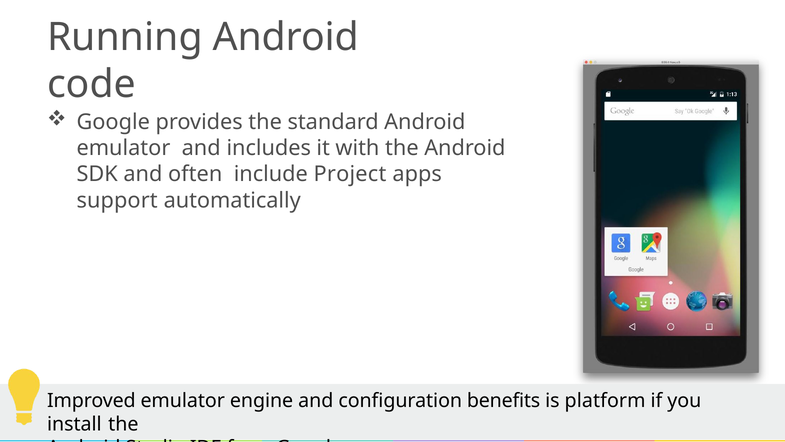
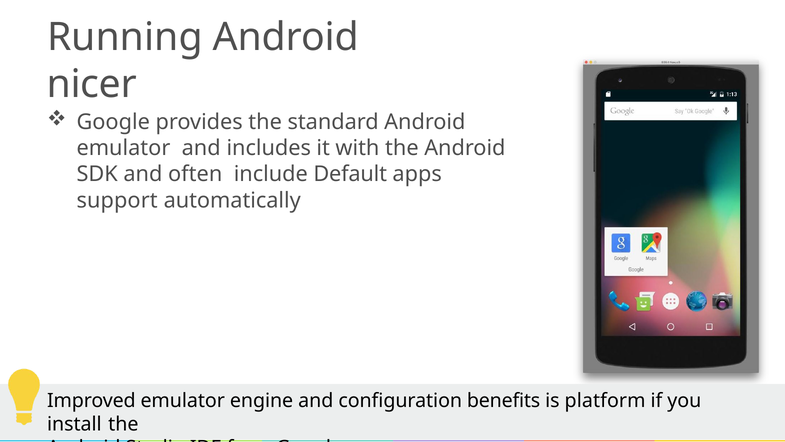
code: code -> nicer (92, 84)
Project: Project -> Default (350, 174)
